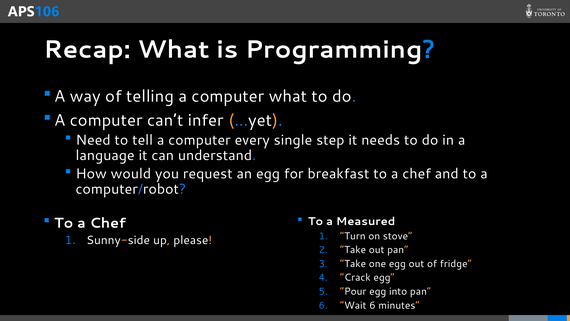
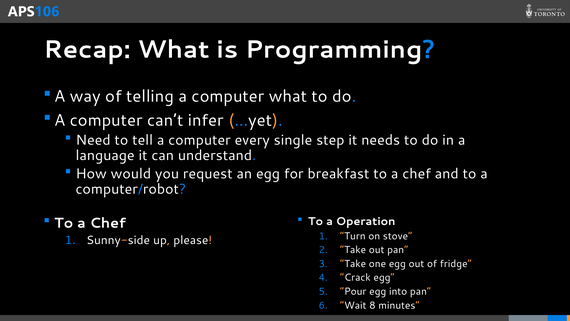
Measured: Measured -> Operation (366, 221)
Wait 6: 6 -> 8 (372, 305)
